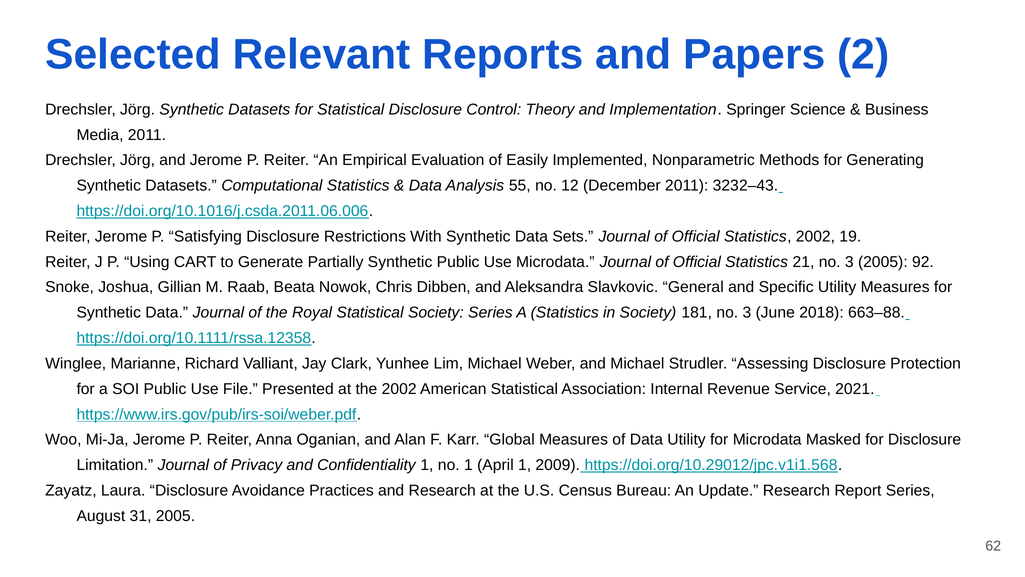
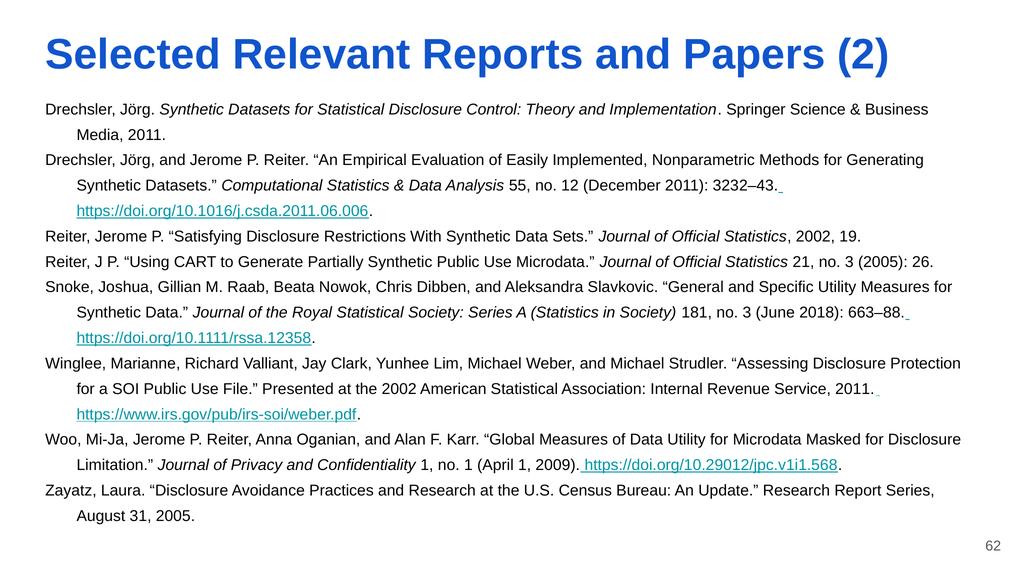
92: 92 -> 26 (923, 262)
Service 2021: 2021 -> 2011 (855, 389)
